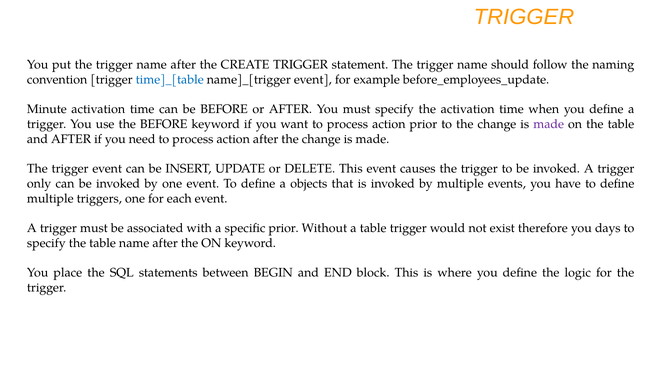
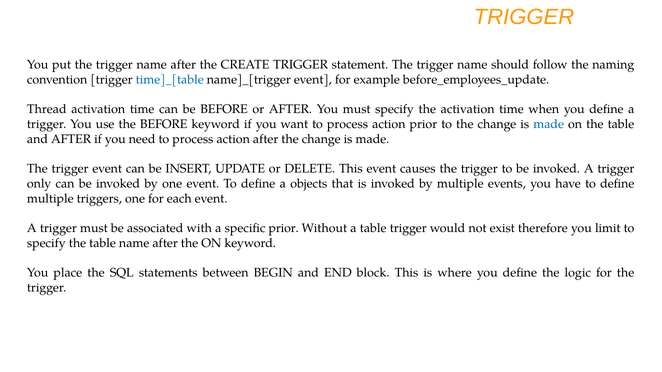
Minute: Minute -> Thread (47, 109)
made colour: purple -> blue (549, 124)
days: days -> limit (608, 228)
